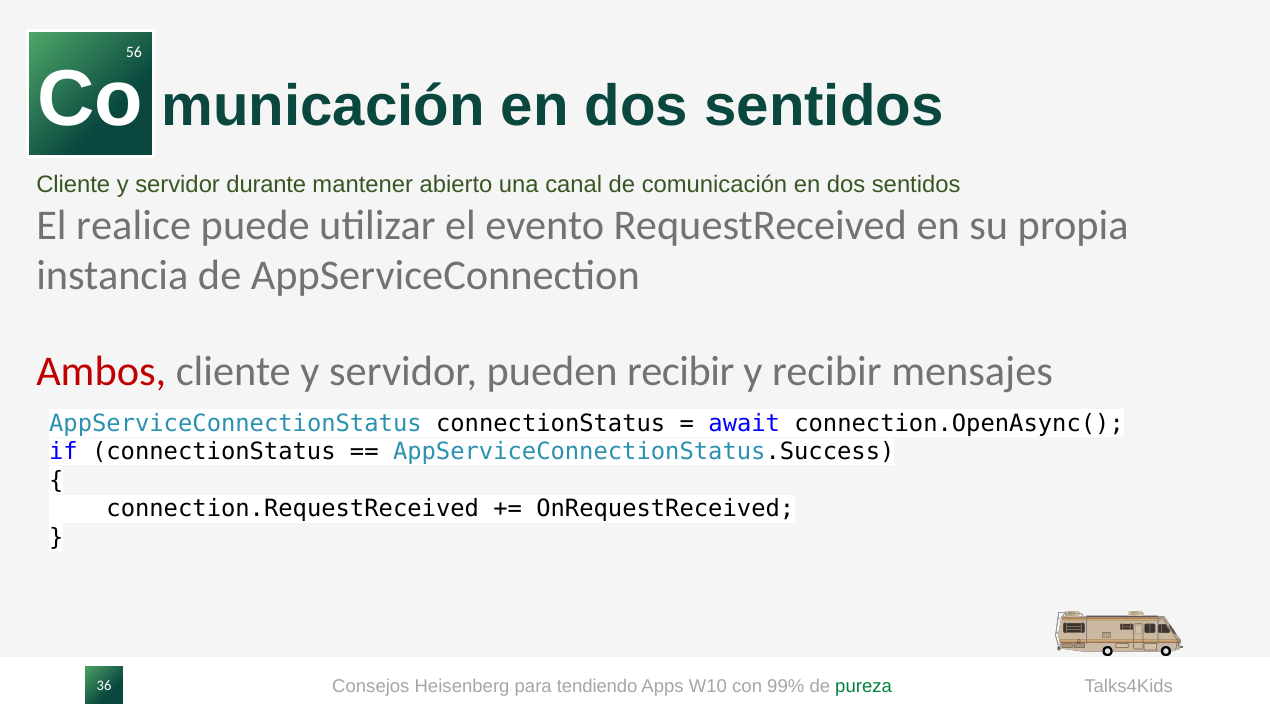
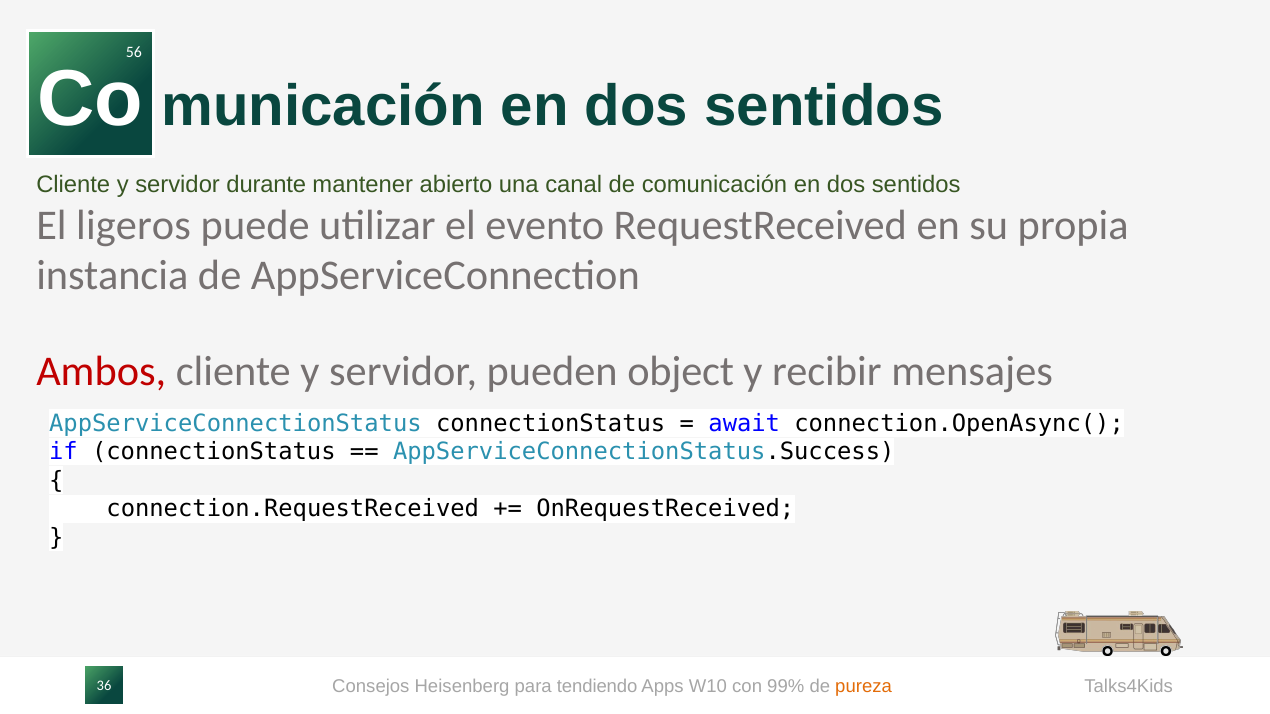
realice: realice -> ligeros (134, 225)
pueden recibir: recibir -> object (681, 371)
pureza colour: green -> orange (864, 687)
